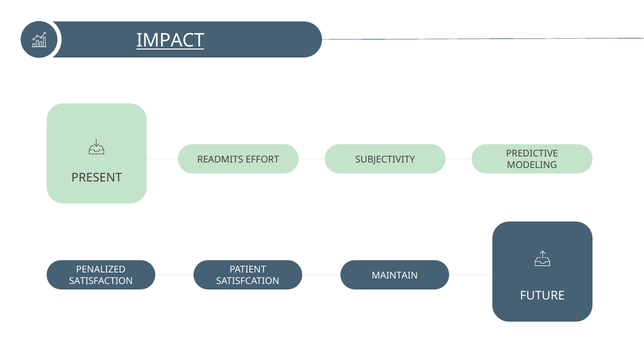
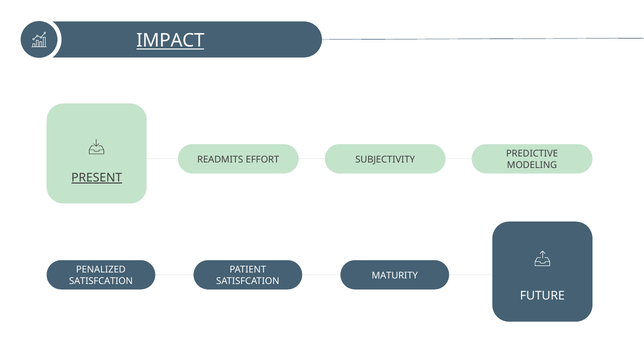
PRESENT underline: none -> present (97, 178)
MAINTAIN: MAINTAIN -> MATURITY (395, 276)
SATISFACTION: SATISFACTION -> SATISFCATION (101, 281)
